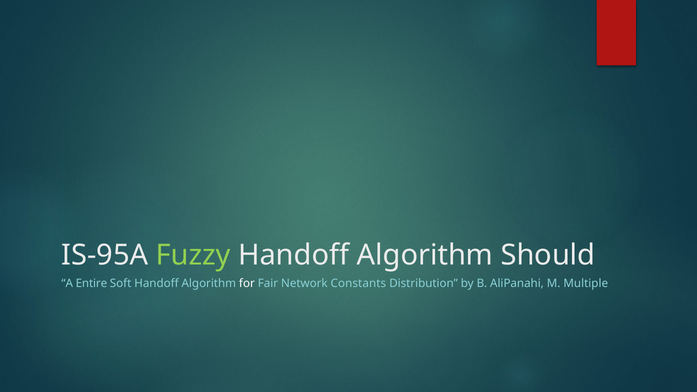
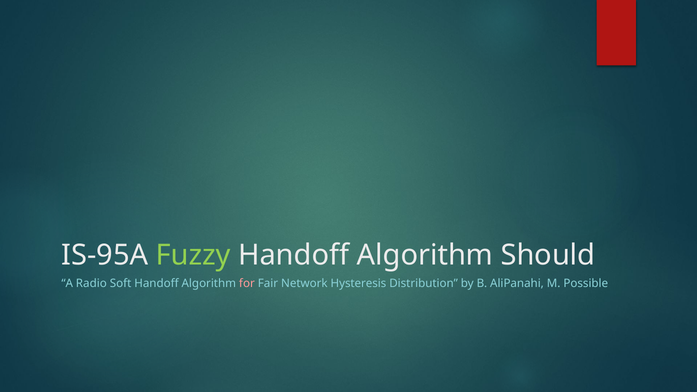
Entire: Entire -> Radio (91, 284)
for colour: white -> pink (247, 284)
Constants: Constants -> Hysteresis (358, 284)
Multiple: Multiple -> Possible (586, 284)
